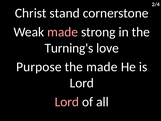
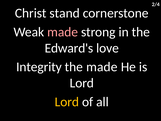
Turning's: Turning's -> Edward's (69, 48)
Purpose: Purpose -> Integrity (39, 67)
Lord colour: pink -> yellow (67, 102)
